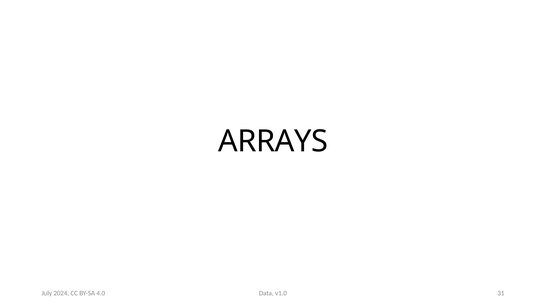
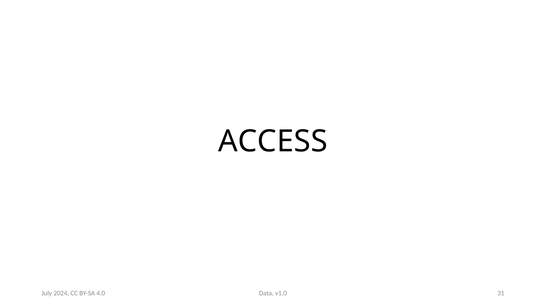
ARRAYS: ARRAYS -> ACCESS (273, 141)
